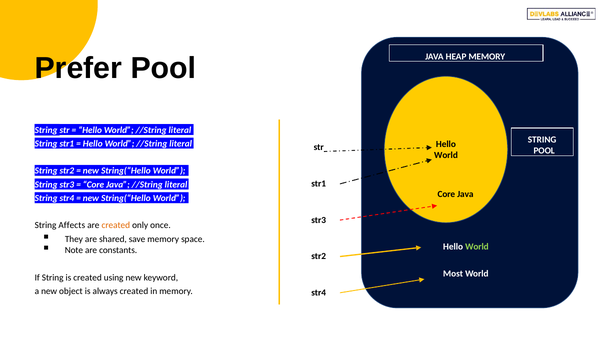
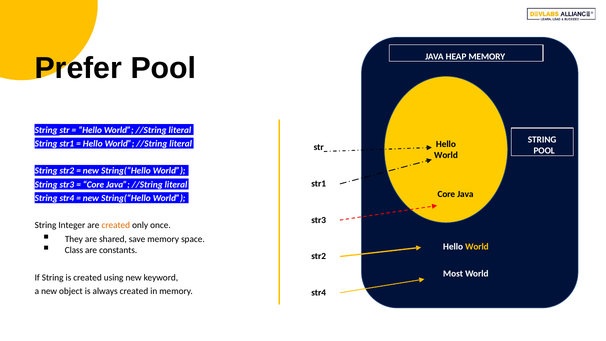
Affects: Affects -> Integer (72, 225)
World colour: light green -> yellow (477, 247)
Note: Note -> Class (74, 250)
